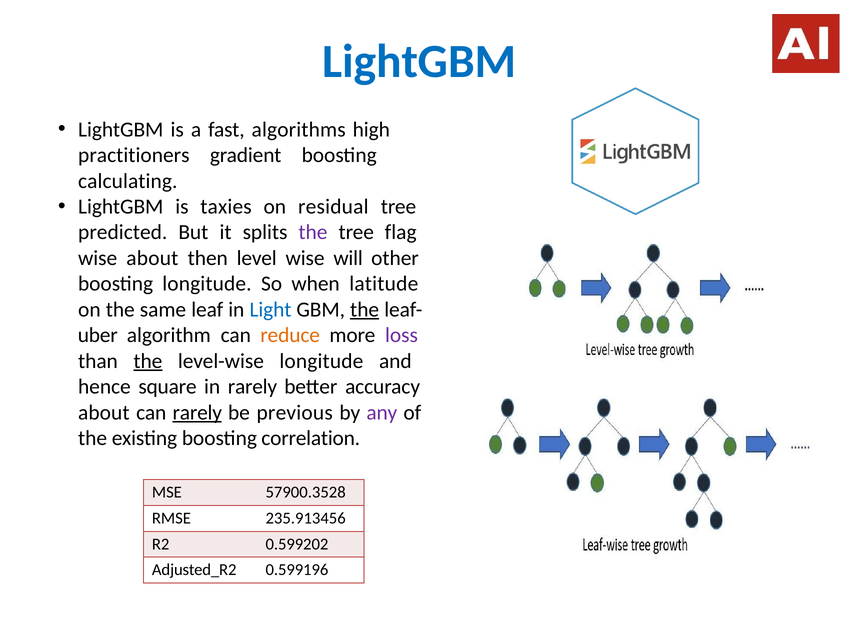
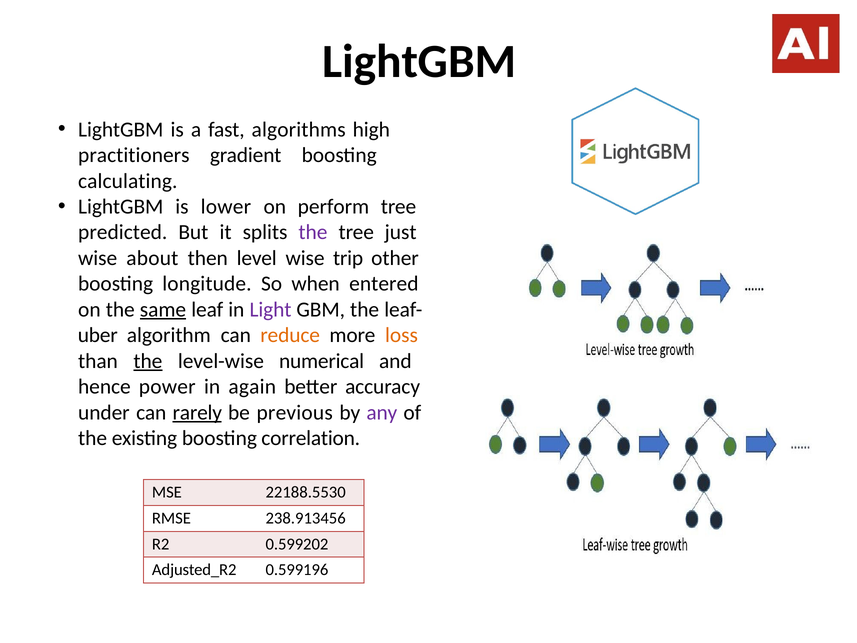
LightGBM colour: blue -> black (419, 61)
taxies: taxies -> lower (226, 207)
residual: residual -> perform (333, 207)
flag: flag -> just (401, 232)
will: will -> trip (348, 258)
latitude: latitude -> entered (384, 284)
same underline: none -> present (163, 309)
Light colour: blue -> purple (271, 309)
the underline: present -> none (365, 309)
loss colour: purple -> orange (402, 335)
level-wise longitude: longitude -> numerical (322, 361)
square: square -> power (167, 387)
in rarely: rarely -> again (252, 387)
about: about -> under (104, 412)
57900.3528: 57900.3528 -> 22188.5530 (306, 492)
235.913456: 235.913456 -> 238.913456 (306, 518)
